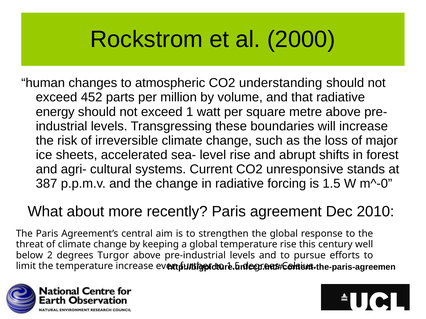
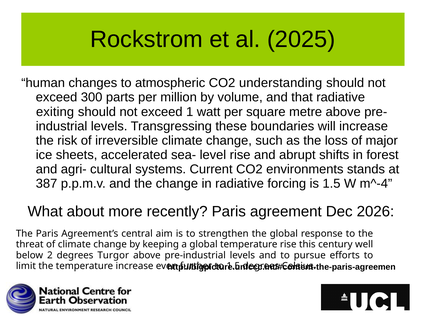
2000: 2000 -> 2025 (301, 39)
452: 452 -> 300 (92, 98)
energy: energy -> exiting (55, 112)
unresponsive: unresponsive -> environments (305, 169)
m^-0: m^-0 -> m^-4 (376, 184)
2010: 2010 -> 2026 (375, 212)
